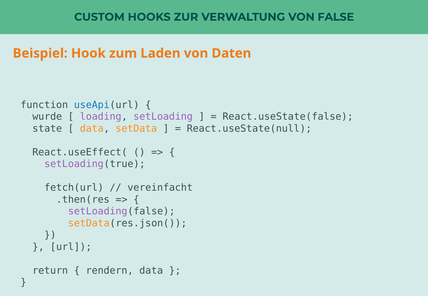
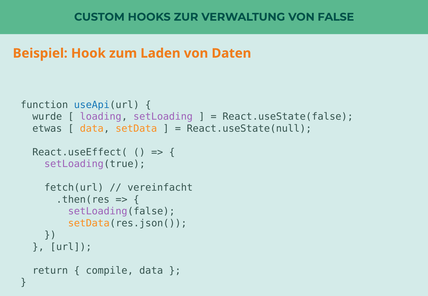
state: state -> etwas (47, 129)
rendern: rendern -> compile (110, 271)
